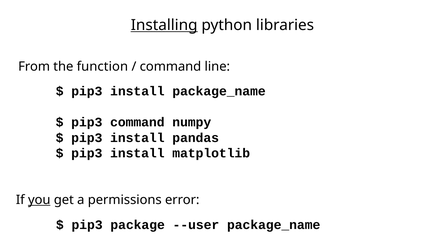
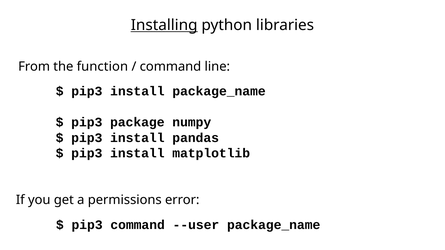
pip3 command: command -> package (137, 122)
you underline: present -> none (39, 200)
pip3 package: package -> command (138, 225)
